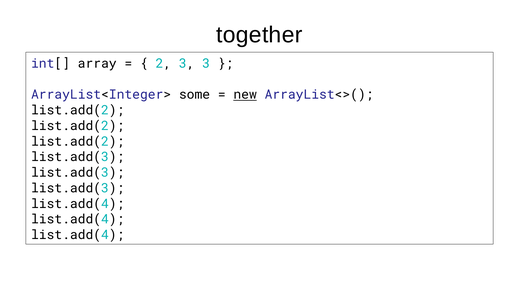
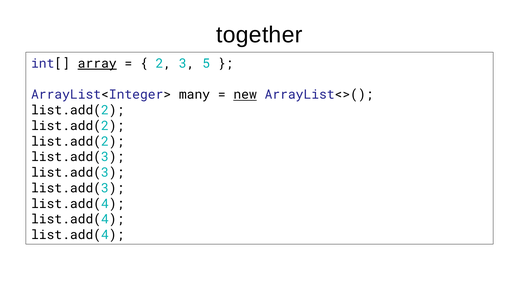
array underline: none -> present (97, 64)
3 3: 3 -> 5 (206, 64)
some: some -> many (195, 95)
